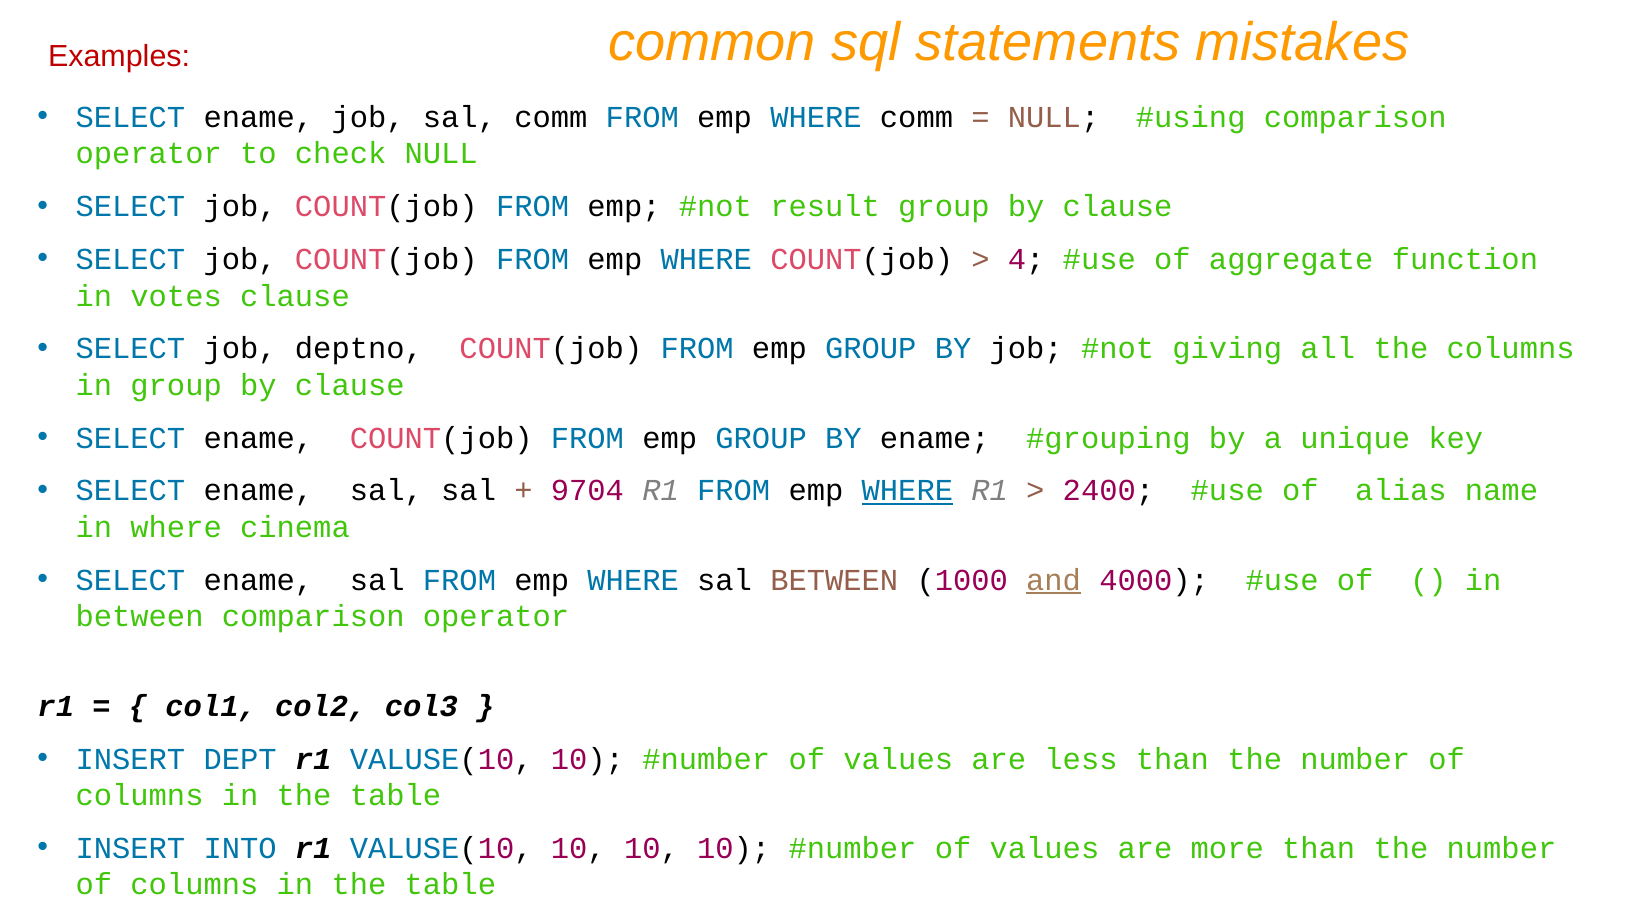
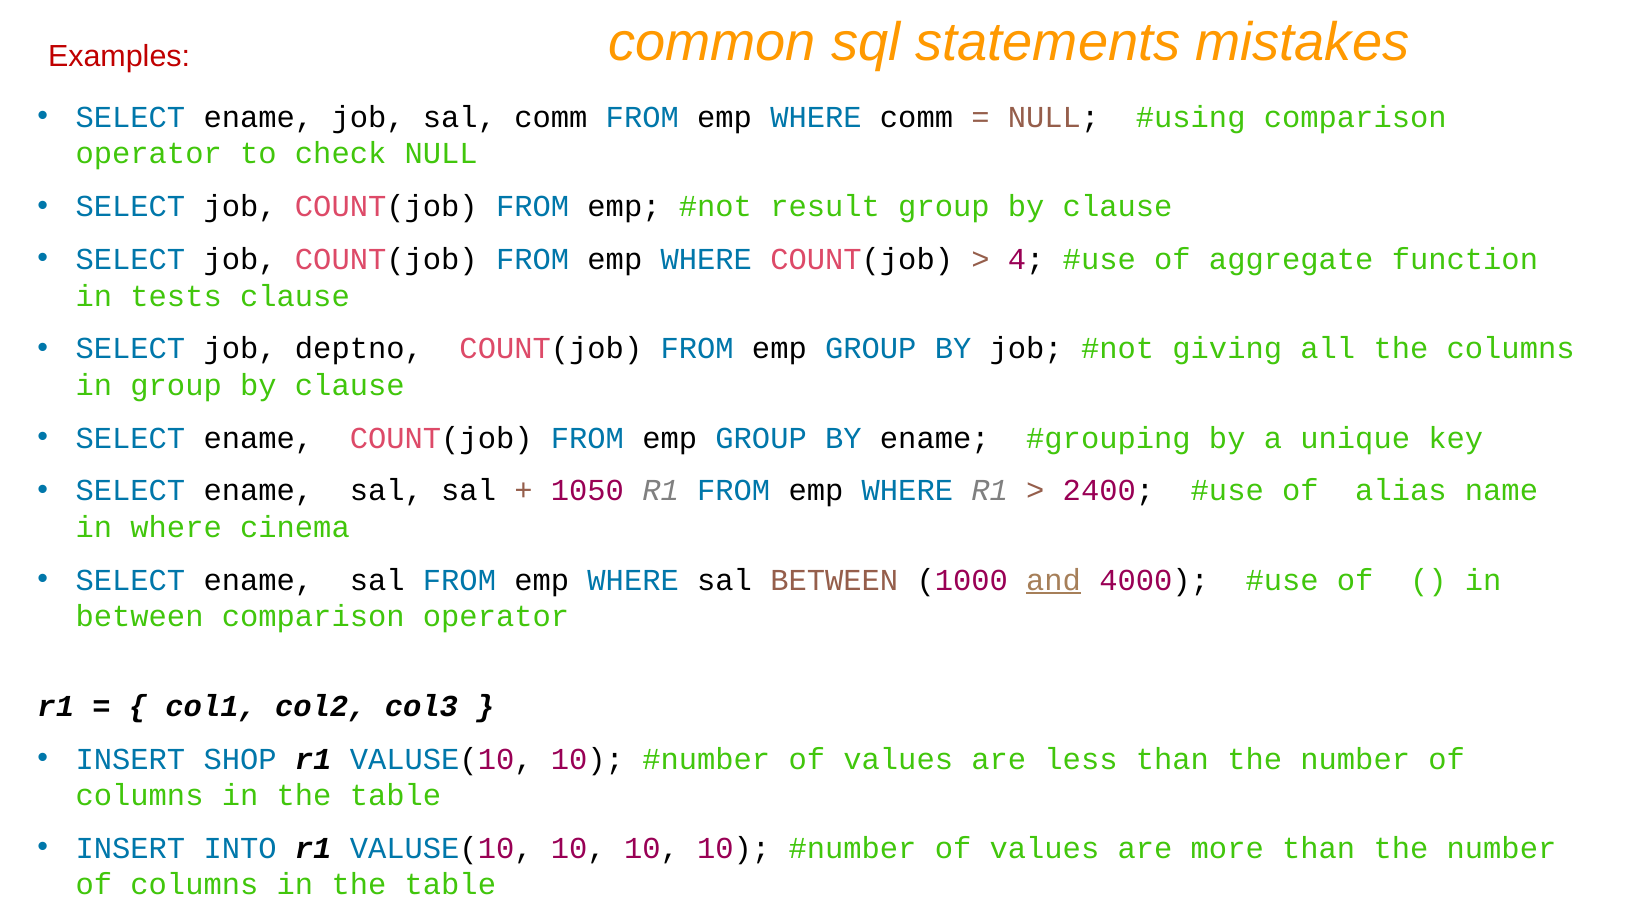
votes: votes -> tests (176, 296)
9704: 9704 -> 1050 (587, 491)
WHERE underline: present -> none (907, 491)
DEPT: DEPT -> SHOP (240, 759)
